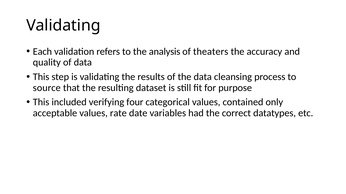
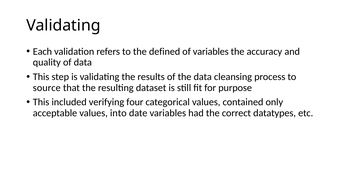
analysis: analysis -> defined (165, 52)
of theaters: theaters -> variables (211, 52)
rate: rate -> into (118, 113)
